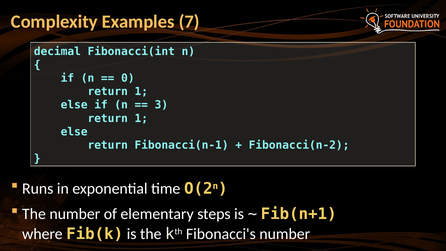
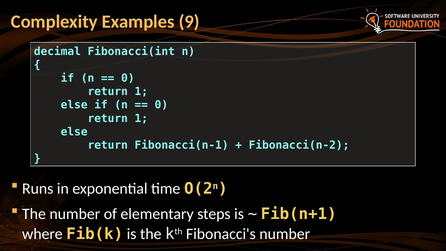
7: 7 -> 9 (189, 22)
3: 3 -> 0 (161, 105)
